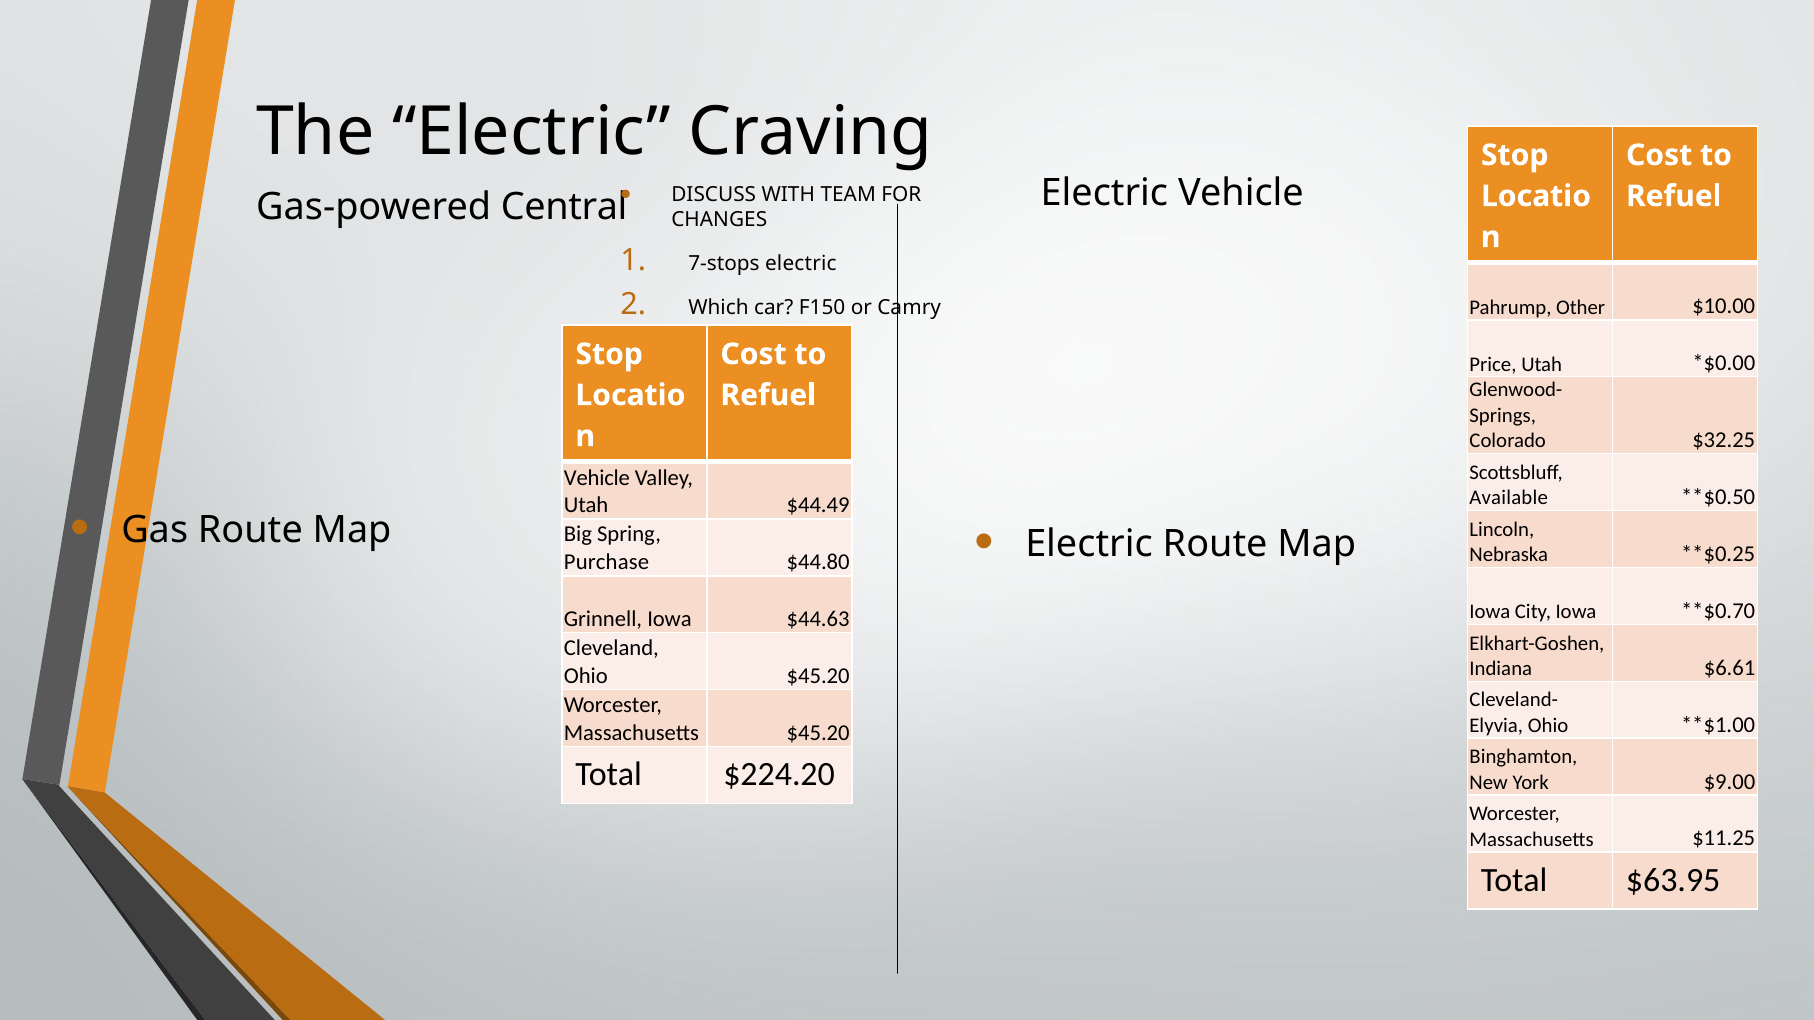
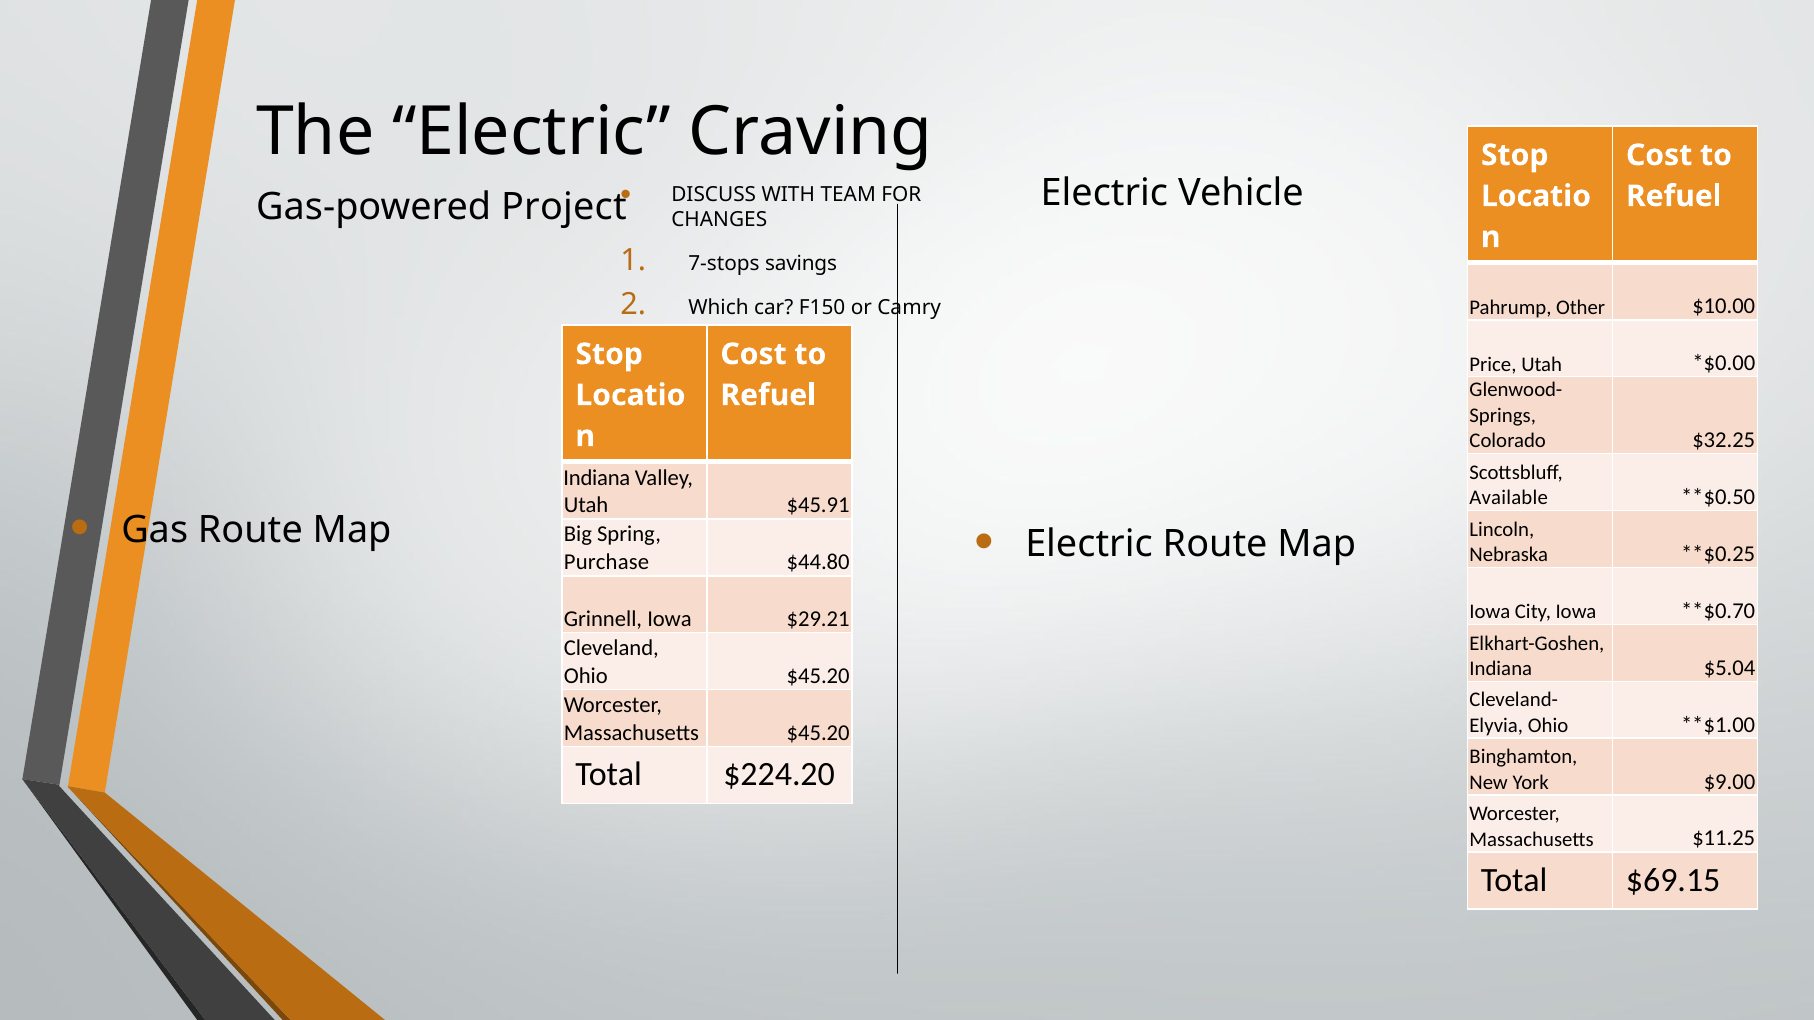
Central: Central -> Project (564, 207)
7-stops electric: electric -> savings (801, 264)
Vehicle: Vehicle -> Indiana (597, 478)
$44.49: $44.49 -> $45.91 (818, 505)
$44.63: $44.63 -> $29.21 (818, 619)
$6.61: $6.61 -> $5.04 (1730, 668)
$63.95: $63.95 -> $69.15 (1673, 880)
